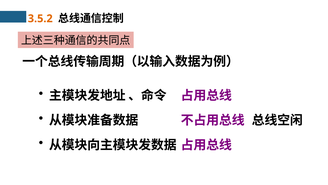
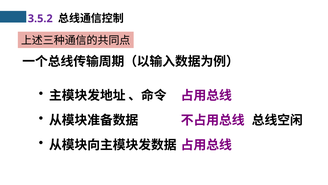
3.5.2 colour: orange -> purple (40, 19)
